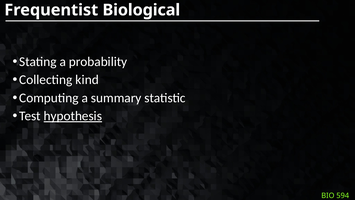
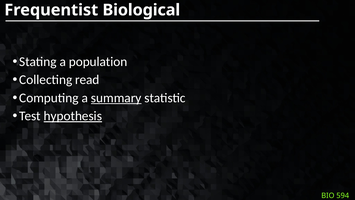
probability: probability -> population (98, 62)
kind: kind -> read (87, 80)
summary underline: none -> present (116, 98)
